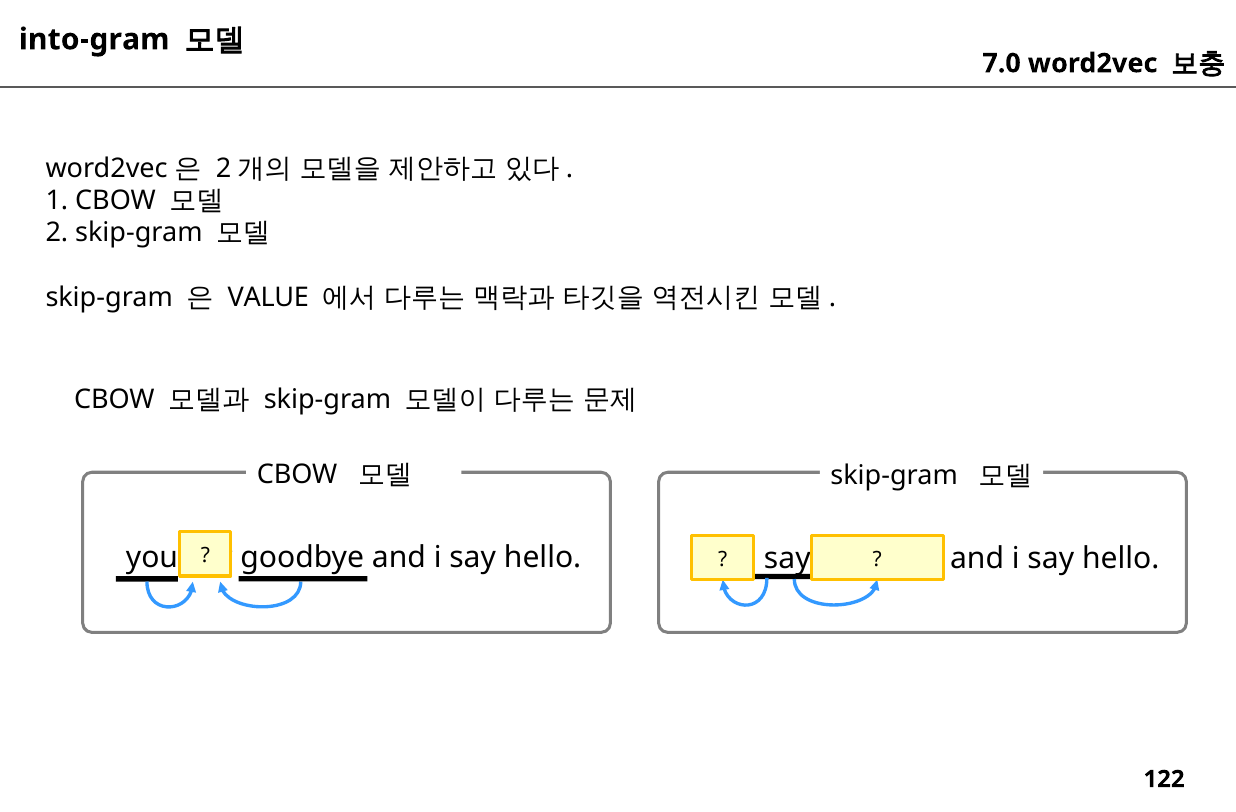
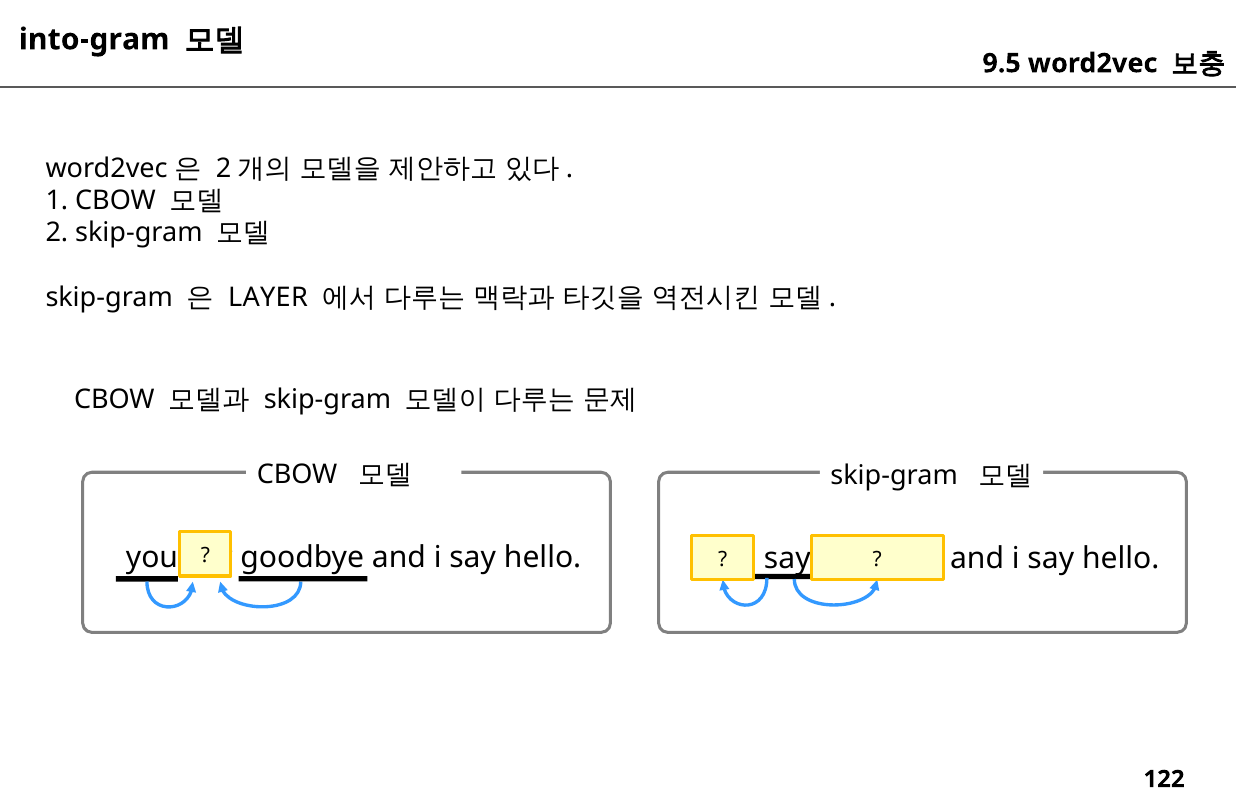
7.0: 7.0 -> 9.5 (1002, 63)
VALUE: VALUE -> LAYER (268, 298)
